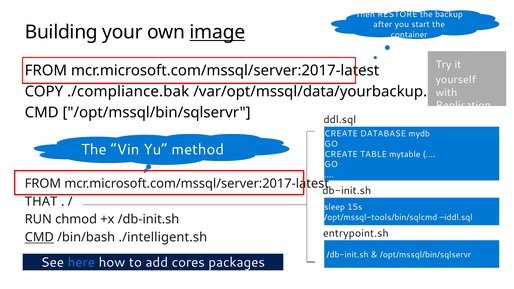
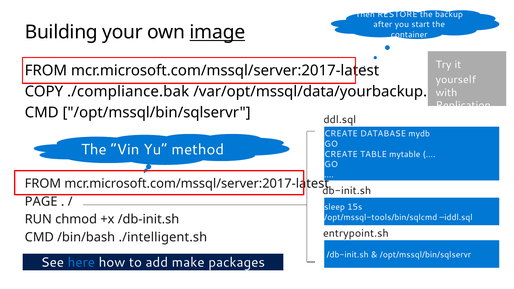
THAT: THAT -> PAGE (41, 202)
CMD underline: present -> none (39, 237)
cores: cores -> make (188, 263)
